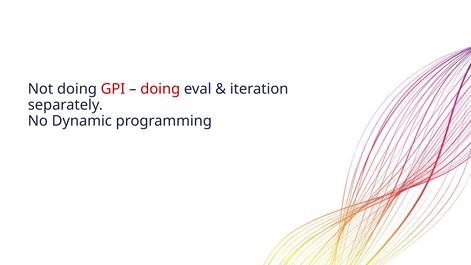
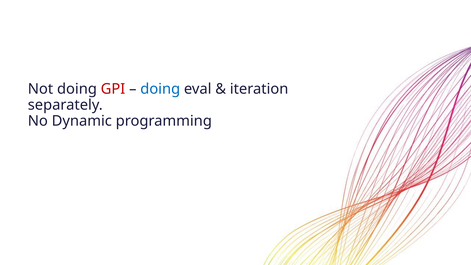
doing colour: red -> blue (160, 89)
